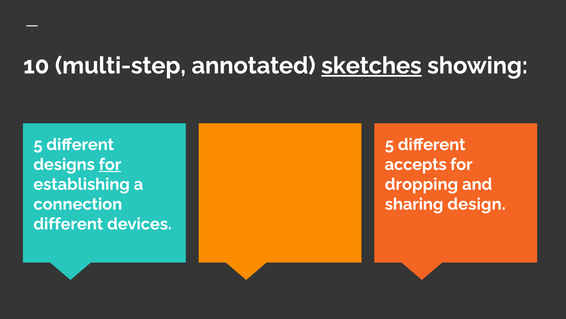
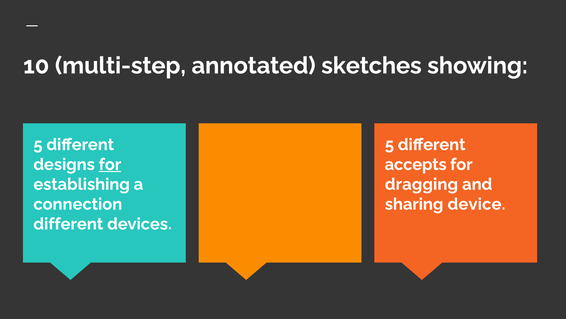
sketches underline: present -> none (371, 66)
dropping: dropping -> dragging (421, 184)
design: design -> device (476, 204)
